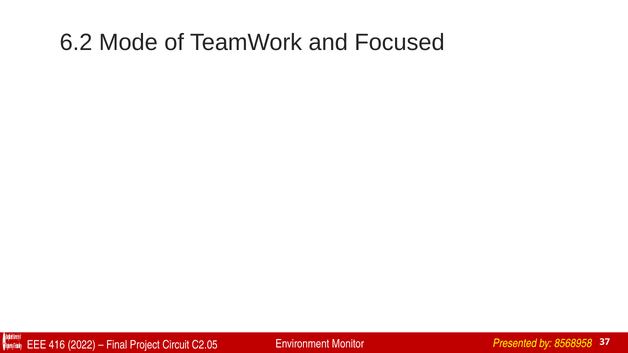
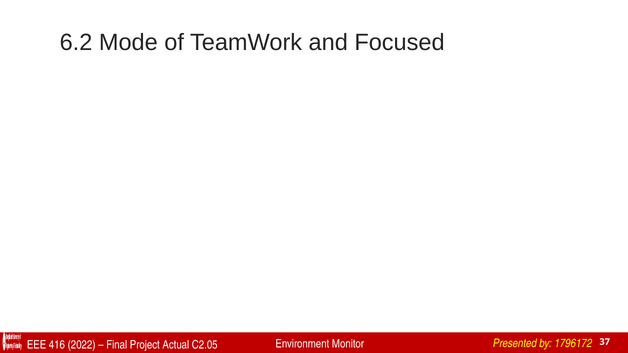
Circuit: Circuit -> Actual (176, 345)
8568958: 8568958 -> 1796172 (573, 344)
